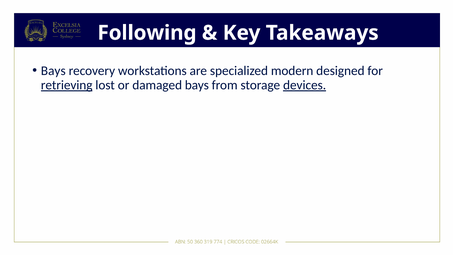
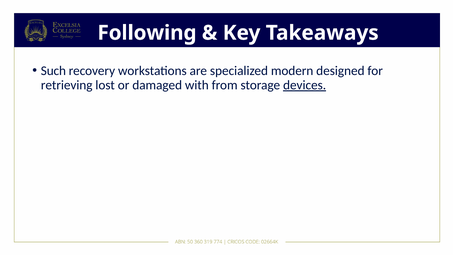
Bays: Bays -> Such (53, 71)
retrieving underline: present -> none (67, 85)
damaged bays: bays -> with (197, 85)
